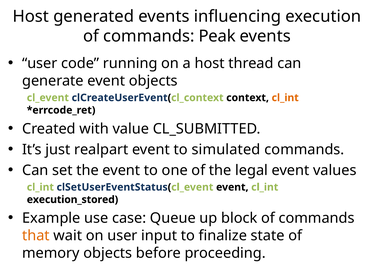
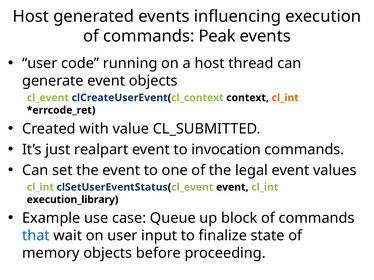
simulated: simulated -> invocation (226, 150)
execution_stored: execution_stored -> execution_library (72, 200)
that colour: orange -> blue (36, 236)
